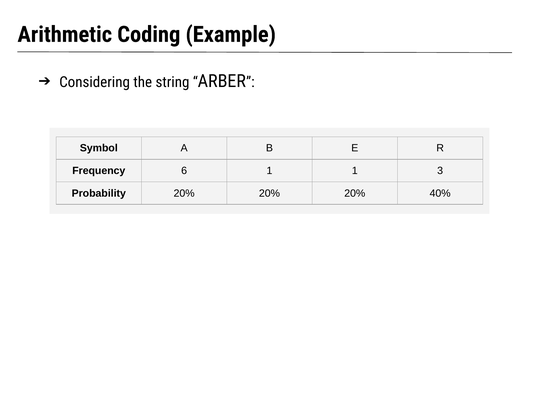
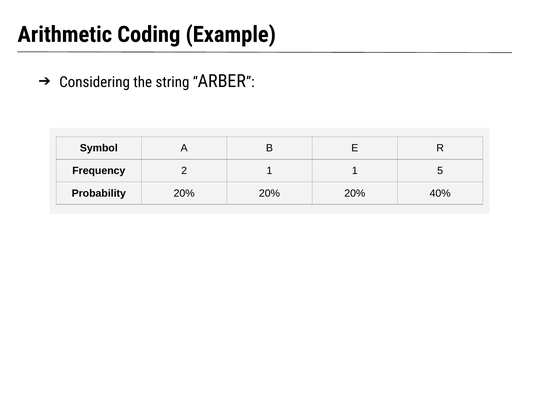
6: 6 -> 2 (184, 171)
3: 3 -> 5 (440, 171)
